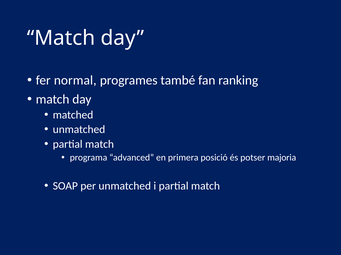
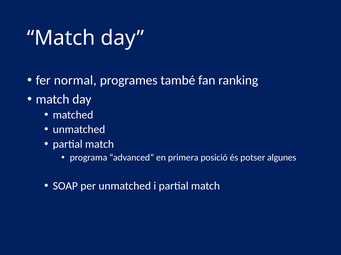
majoria: majoria -> algunes (282, 158)
